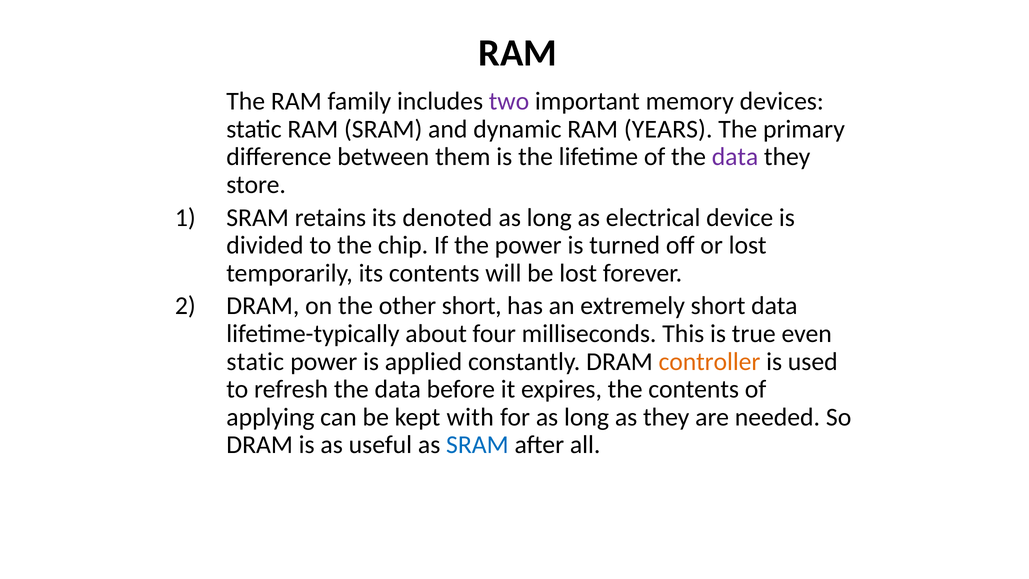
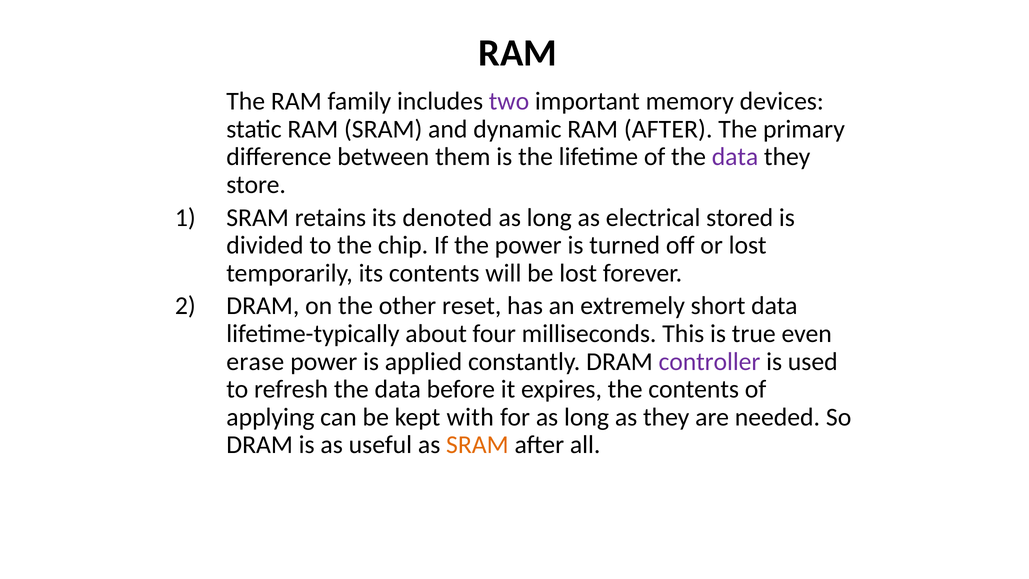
RAM YEARS: YEARS -> AFTER (668, 129)
device: device -> stored (740, 217)
other short: short -> reset (472, 306)
static: static -> erase (255, 361)
controller colour: orange -> purple (709, 361)
SRAM colour: blue -> orange (477, 445)
